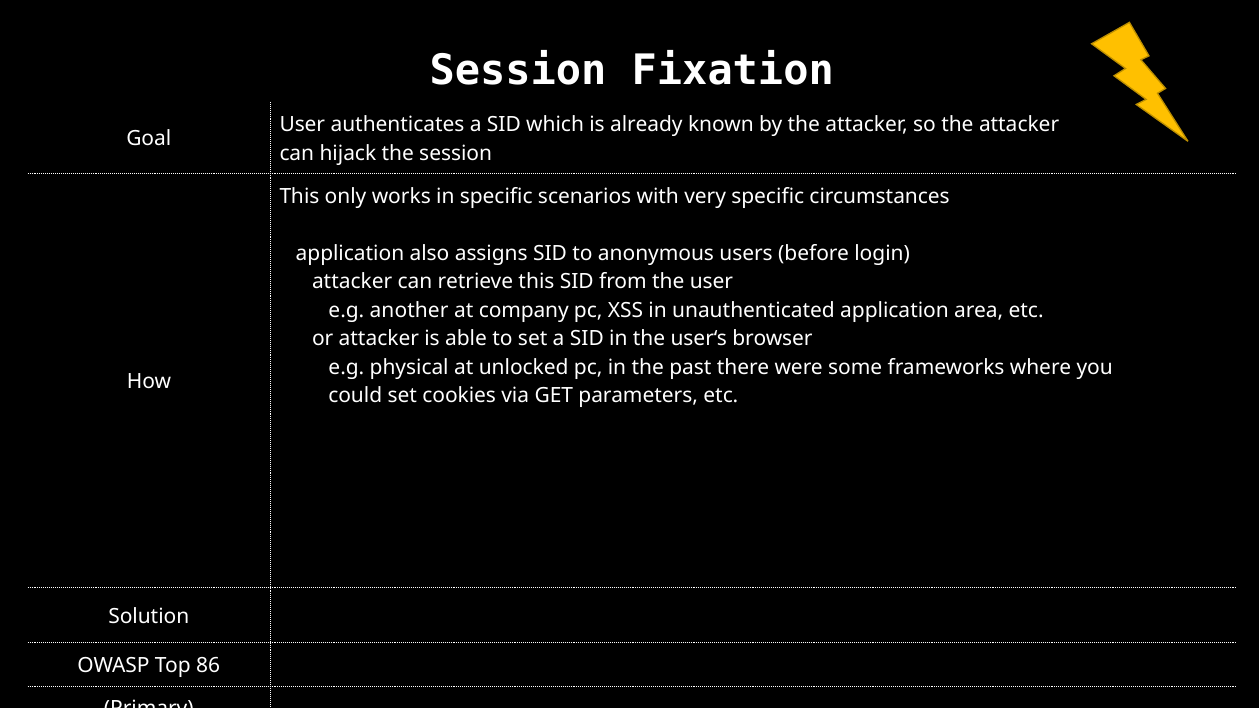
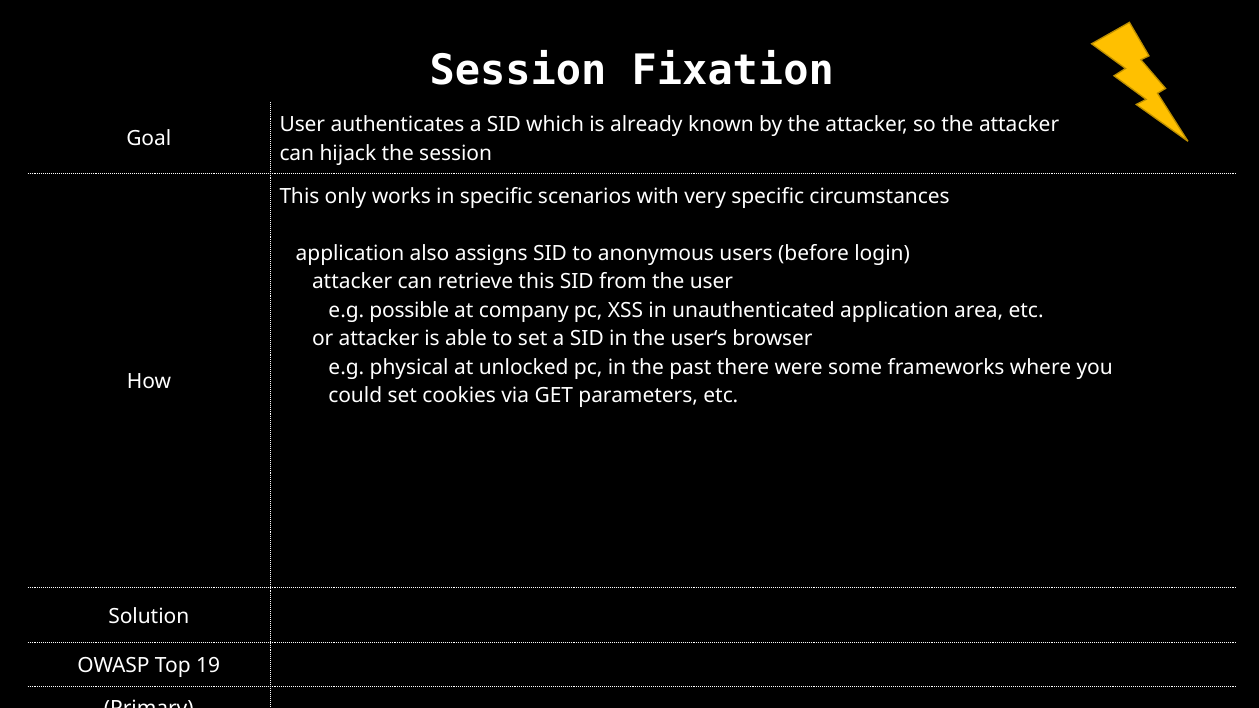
another: another -> possible (409, 310)
86: 86 -> 19 (208, 666)
